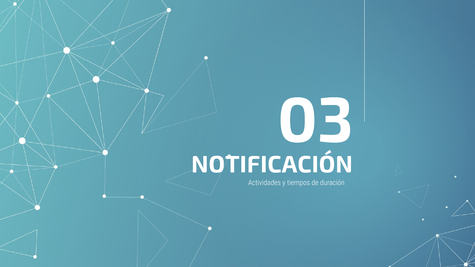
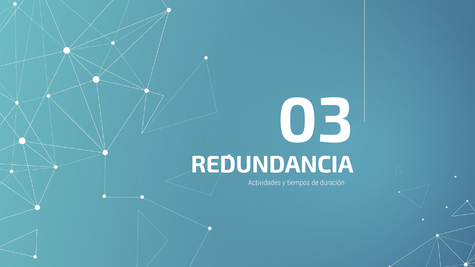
NOTIFICACIÓN: NOTIFICACIÓN -> REDUNDANCIA (272, 165)
